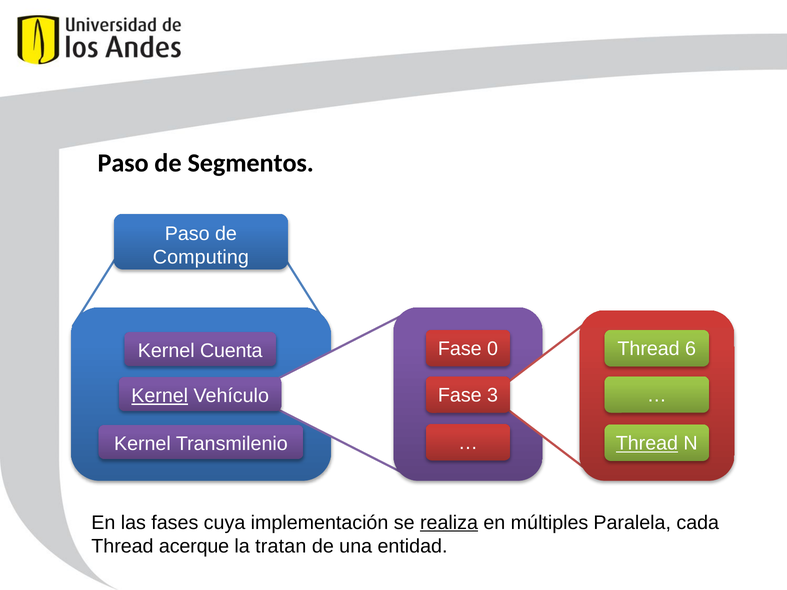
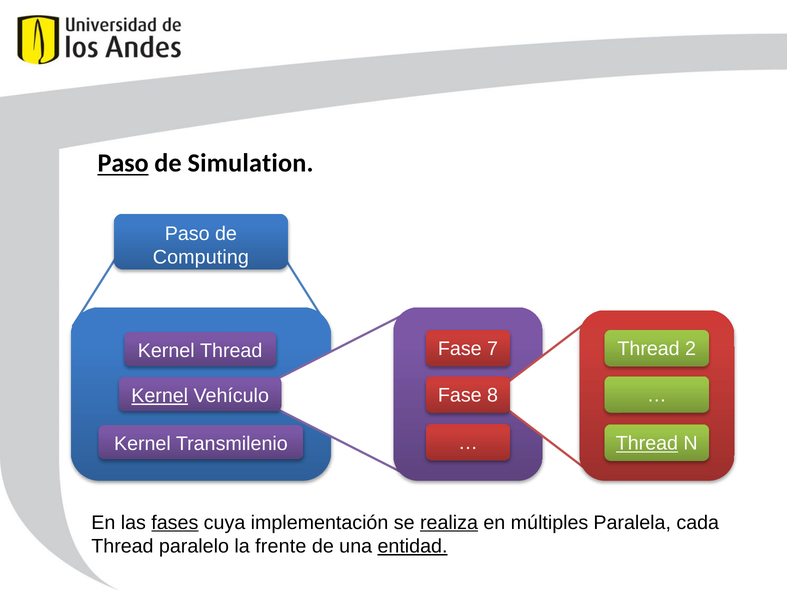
Paso underline: none -> present (123, 163)
Segmentos: Segmentos -> Simulation (251, 163)
0: 0 -> 7 (493, 349)
6: 6 -> 2 (691, 349)
Kernel Cuenta: Cuenta -> Thread (231, 351)
3: 3 -> 8 (493, 395)
fases underline: none -> present (175, 523)
acerque: acerque -> paralelo (194, 546)
tratan: tratan -> frente (281, 546)
entidad underline: none -> present (413, 546)
